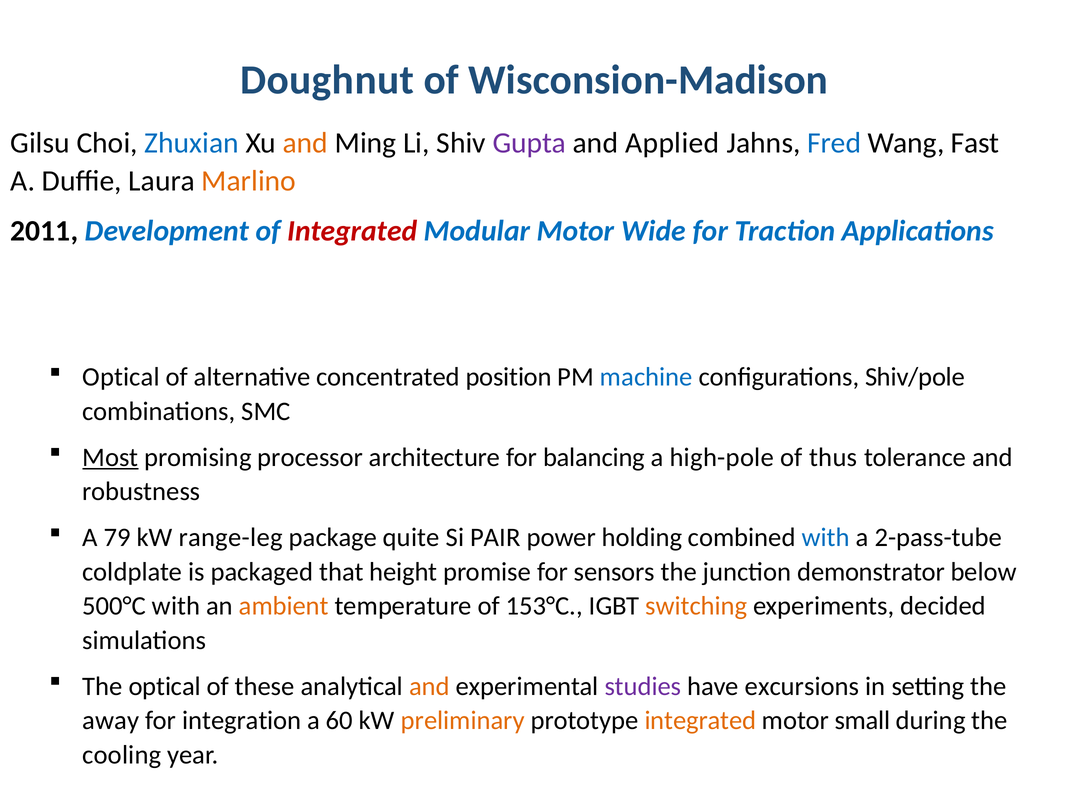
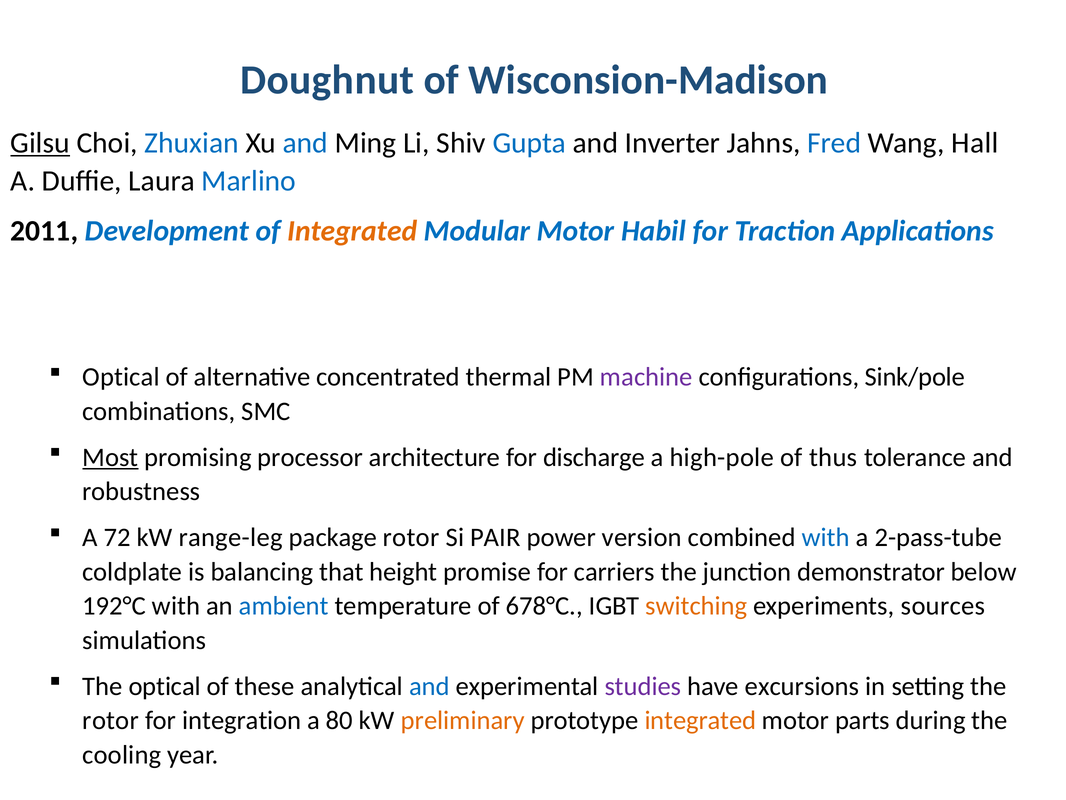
Gilsu underline: none -> present (40, 143)
and colour: orange -> blue (305, 143)
Gupta colour: purple -> blue (529, 143)
Applied: Applied -> Inverter (672, 143)
Fast: Fast -> Hall (975, 143)
Marlino colour: orange -> blue (249, 181)
Integrated colour: red -> orange (352, 231)
Wide: Wide -> Habil (654, 231)
position: position -> thermal (509, 377)
machine colour: blue -> purple (646, 377)
Shiv/pole: Shiv/pole -> Sink/pole (915, 377)
balancing: balancing -> discharge (594, 457)
79: 79 -> 72 (117, 537)
package quite: quite -> rotor (411, 537)
holding: holding -> version (642, 537)
packaged: packaged -> balancing (262, 572)
sensors: sensors -> carriers (614, 572)
500°C: 500°C -> 192°C (114, 606)
ambient colour: orange -> blue (284, 606)
153°C: 153°C -> 678°C (544, 606)
decided: decided -> sources (943, 606)
and colour: orange -> blue (429, 686)
away: away -> rotor (111, 720)
60: 60 -> 80 (339, 720)
small: small -> parts (862, 720)
